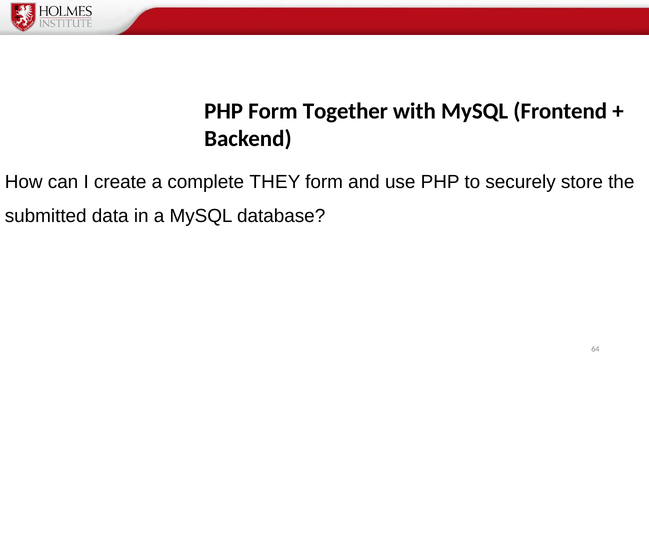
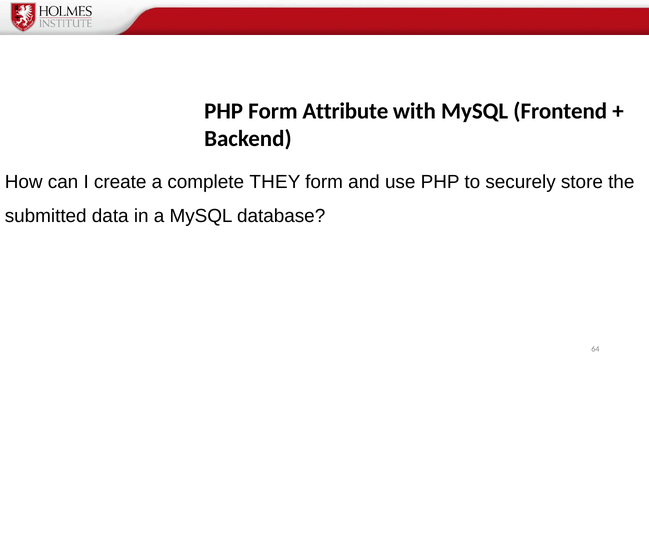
Together: Together -> Attribute (345, 111)
